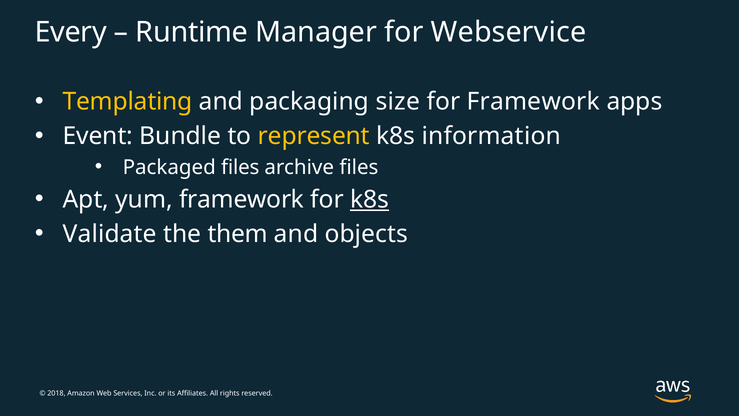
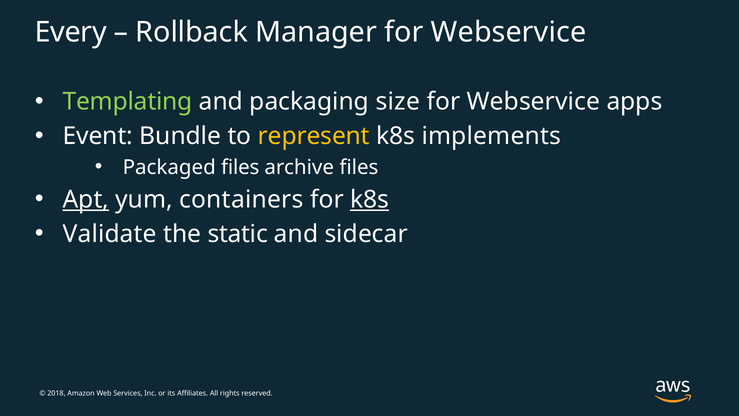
Runtime: Runtime -> Rollback (192, 32)
Templating colour: yellow -> light green (128, 102)
Framework: Framework -> Webservice (533, 102)
information: information -> implements (491, 136)
Apt underline: none -> present (86, 199)
yum framework: framework -> containers (241, 199)
them: them -> static (238, 234)
objects: objects -> sidecar (366, 234)
